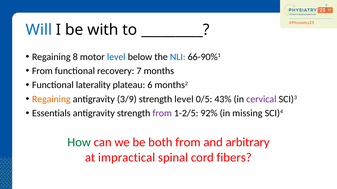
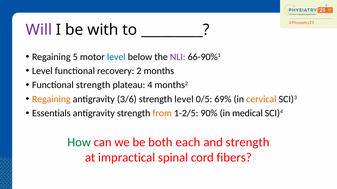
Will colour: blue -> purple (39, 30)
8: 8 -> 5 (75, 57)
NLI colour: blue -> purple (178, 57)
From: From -> Level (42, 71)
7: 7 -> 2 (139, 71)
Functional laterality: laterality -> strength (93, 85)
6: 6 -> 4 (150, 85)
3/9: 3/9 -> 3/6 (127, 99)
43%: 43% -> 69% (223, 99)
cervical colour: purple -> orange (261, 99)
from colour: purple -> orange (162, 113)
92%: 92% -> 90% (209, 113)
missing: missing -> medical (247, 113)
both from: from -> each (188, 143)
and arbitrary: arbitrary -> strength (248, 143)
